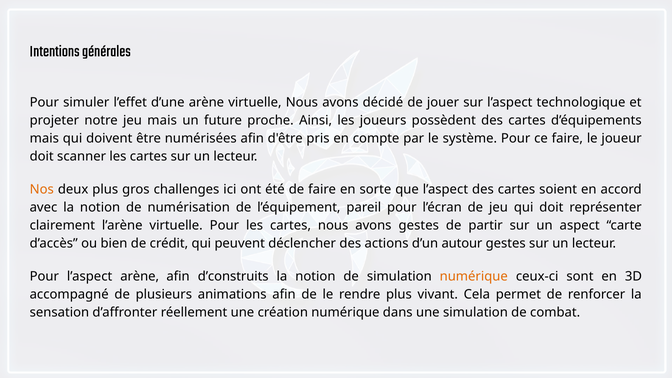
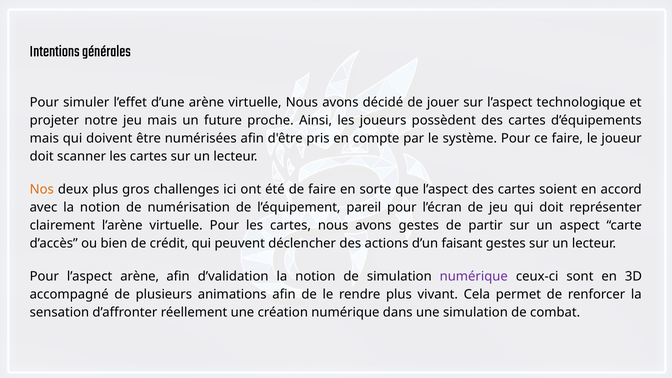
autour: autour -> faisant (462, 244)
d’construits: d’construits -> d’validation (233, 277)
numérique colour: orange -> purple (474, 277)
